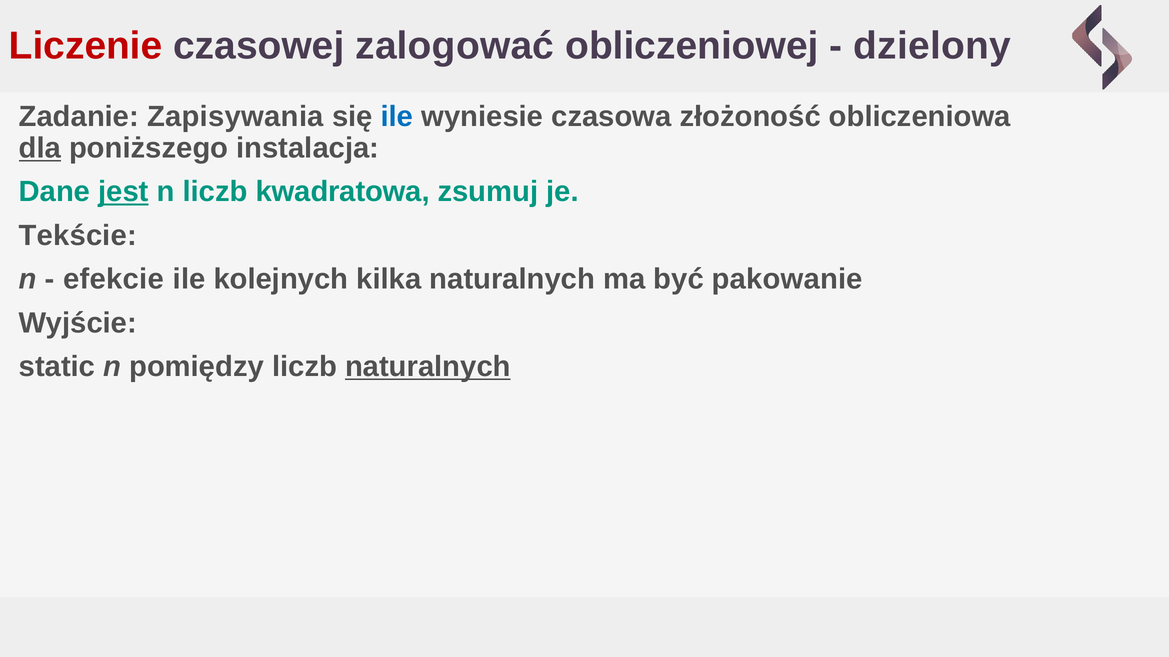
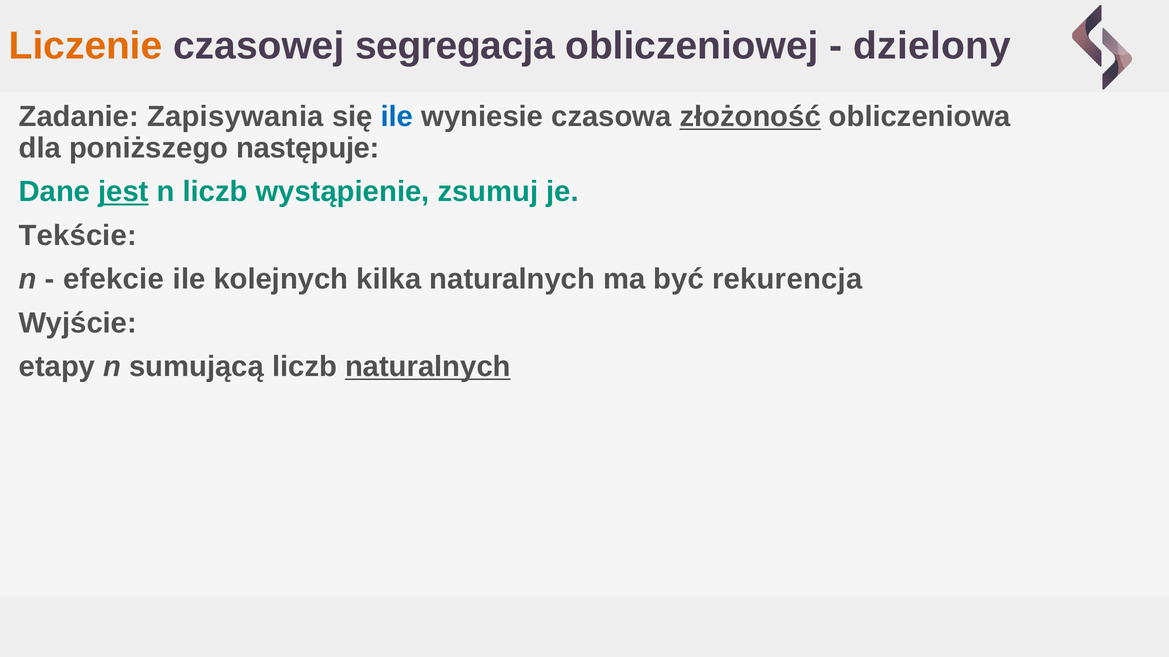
Liczenie colour: red -> orange (86, 46)
zalogować: zalogować -> segregacja (455, 46)
złożoność underline: none -> present (750, 117)
dla underline: present -> none (40, 148)
instalacja: instalacja -> następuje (308, 148)
kwadratowa: kwadratowa -> wystąpienie (343, 192)
pakowanie: pakowanie -> rekurencja (787, 279)
static: static -> etapy (57, 367)
pomiędzy: pomiędzy -> sumującą (197, 367)
